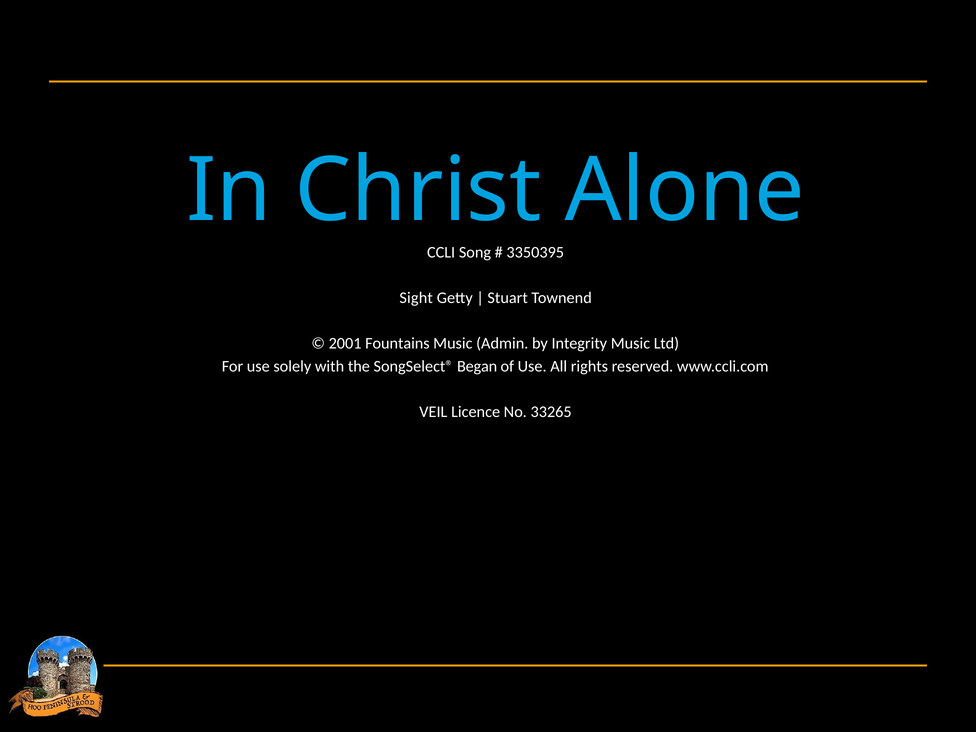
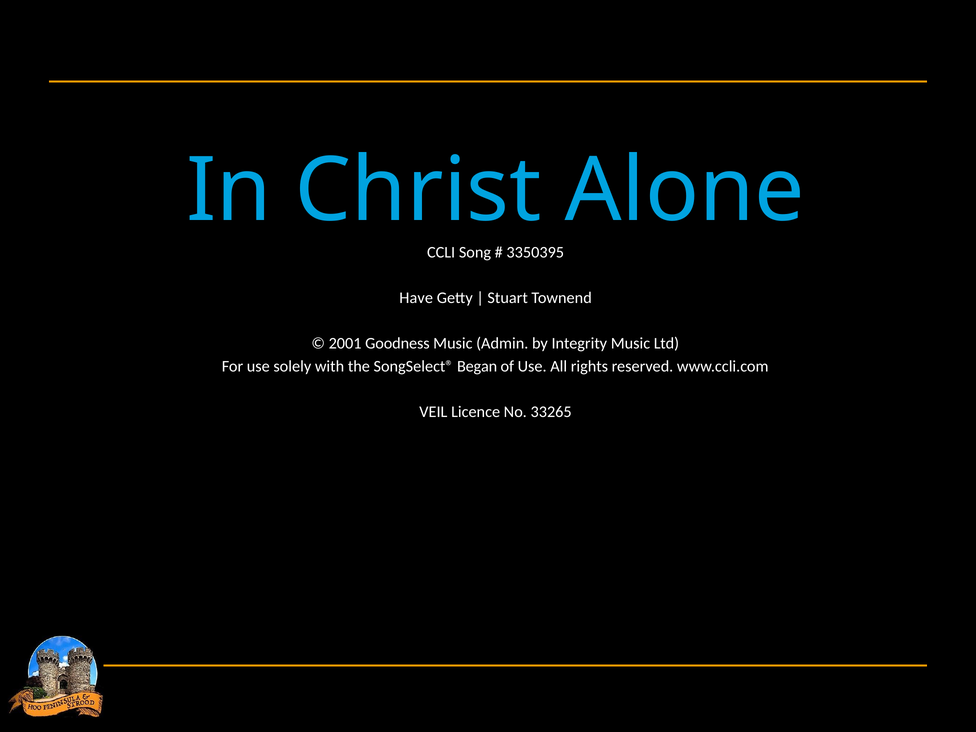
Sight: Sight -> Have (416, 298)
Fountains: Fountains -> Goodness (397, 343)
